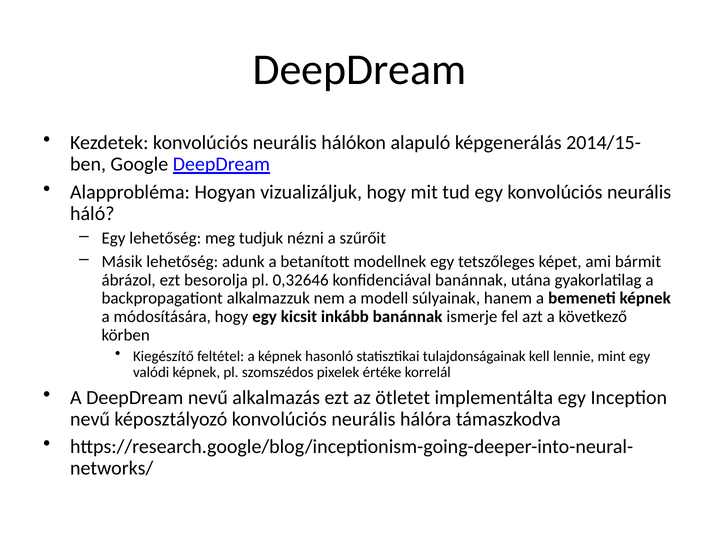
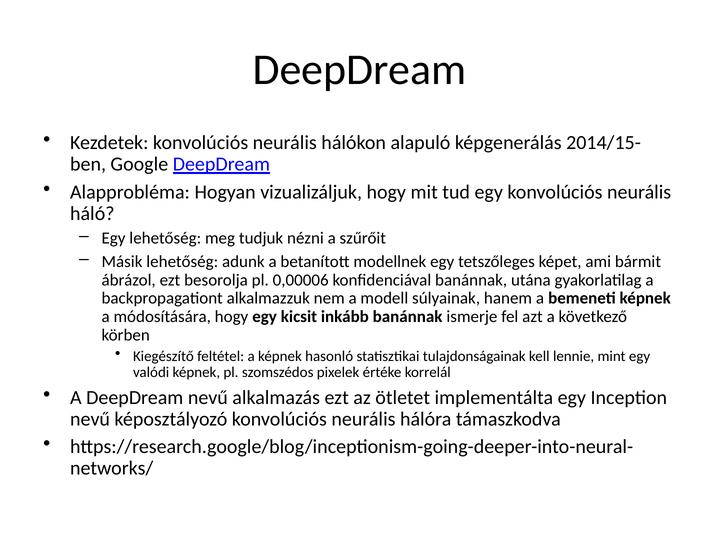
0,32646: 0,32646 -> 0,00006 (301, 280)
